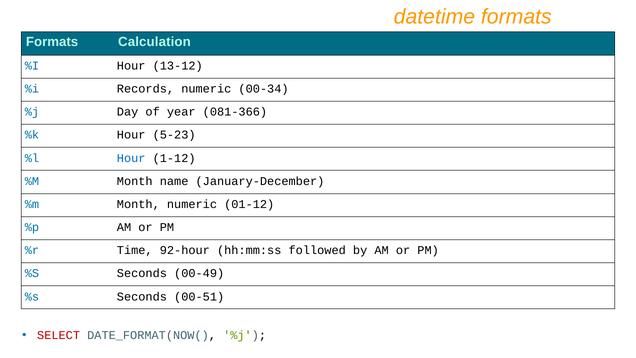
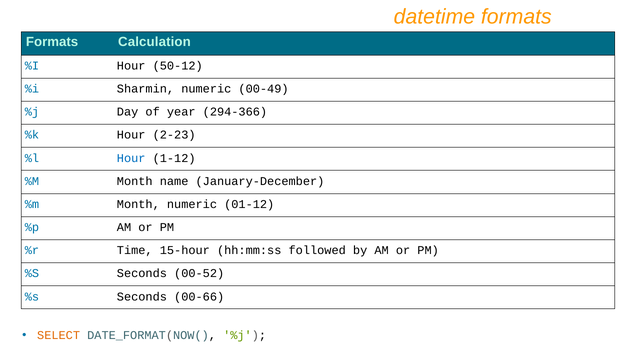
13-12: 13-12 -> 50-12 (178, 66)
Records: Records -> Sharmin (145, 89)
00-34: 00-34 -> 00-49 (264, 89)
081-366: 081-366 -> 294-366 (235, 112)
5-23: 5-23 -> 2-23 (174, 135)
92-hour: 92-hour -> 15-hour (185, 250)
00-49: 00-49 -> 00-52 (199, 273)
00-51: 00-51 -> 00-66 (199, 296)
SELECT colour: red -> orange (59, 335)
